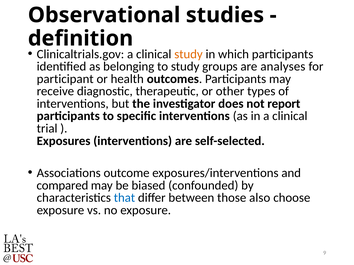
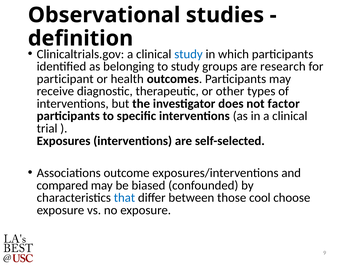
study colour: orange -> blue (188, 54)
analyses: analyses -> research (283, 67)
report: report -> factor (284, 104)
also: also -> cool (260, 198)
